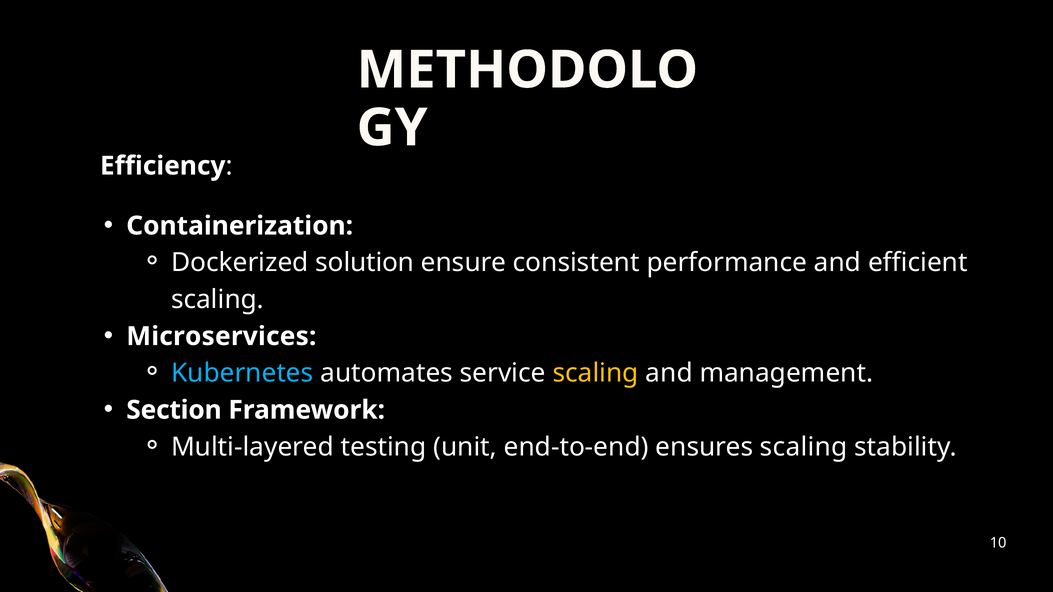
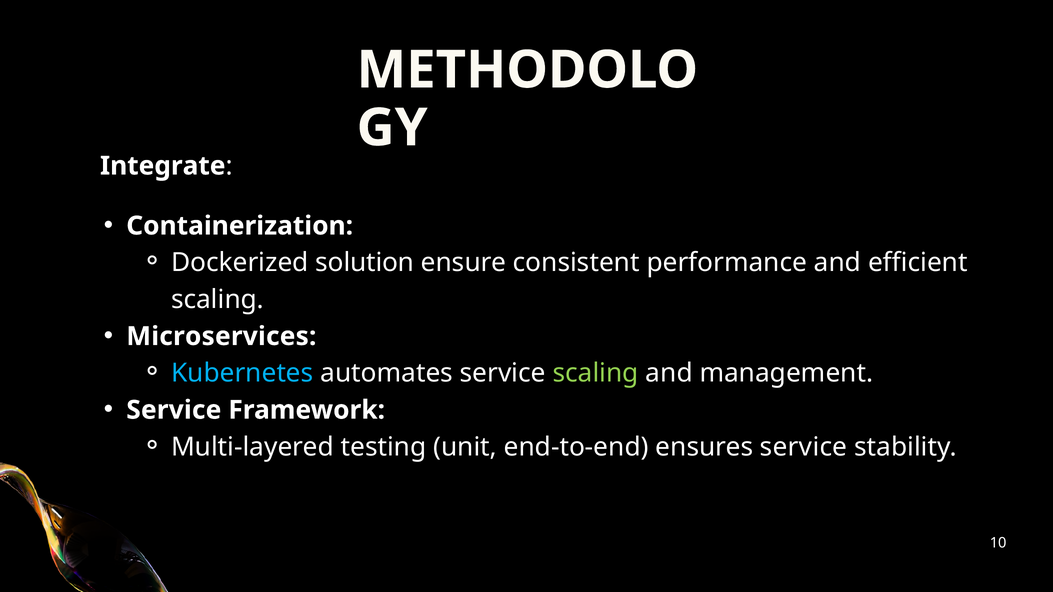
Efficiency: Efficiency -> Integrate (163, 166)
scaling colour: yellow -> light green (596, 373)
Section: Section -> Service (174, 410)
ensures scaling: scaling -> service (804, 447)
